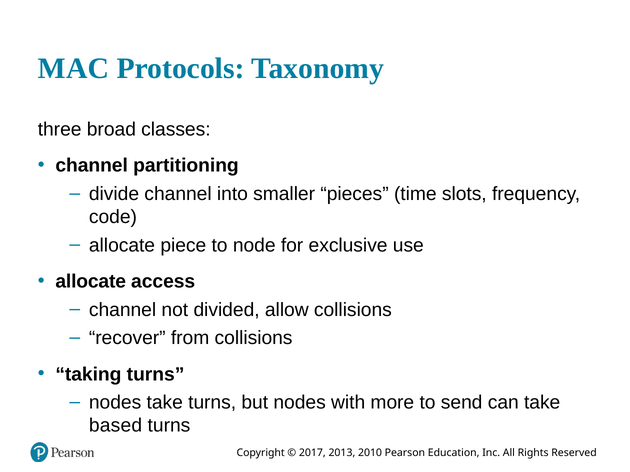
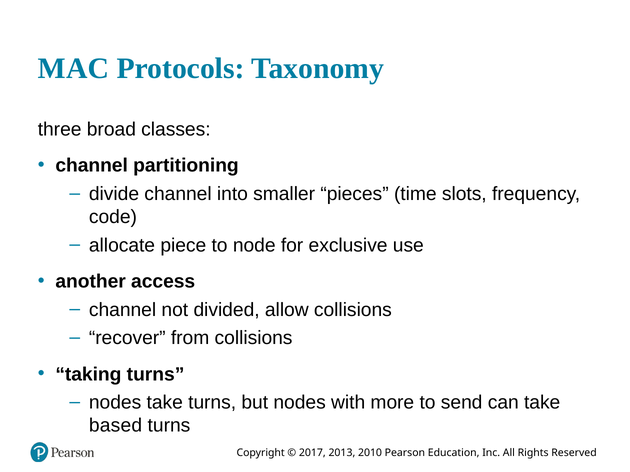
allocate: allocate -> another (91, 282)
